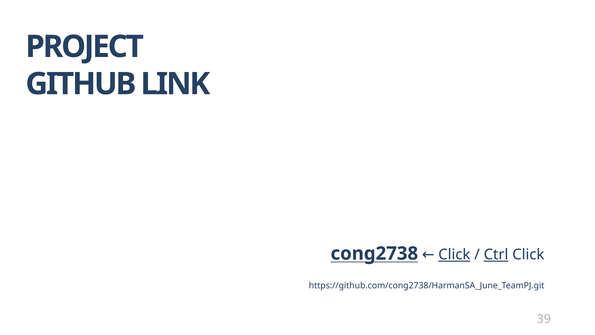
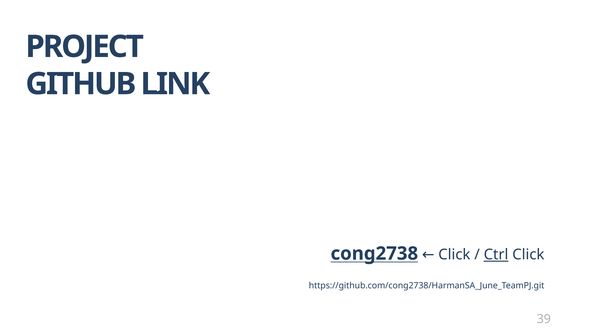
Click underline: present -> none (454, 255)
